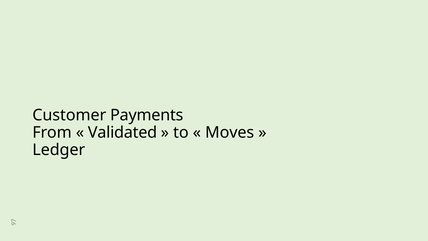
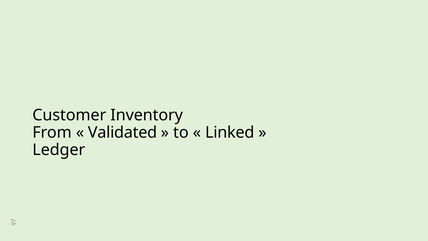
Payments: Payments -> Inventory (147, 115)
Moves: Moves -> Linked (230, 132)
